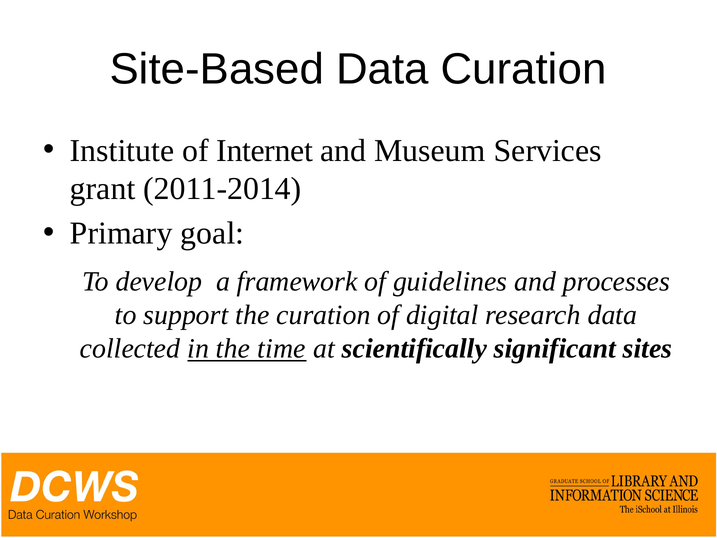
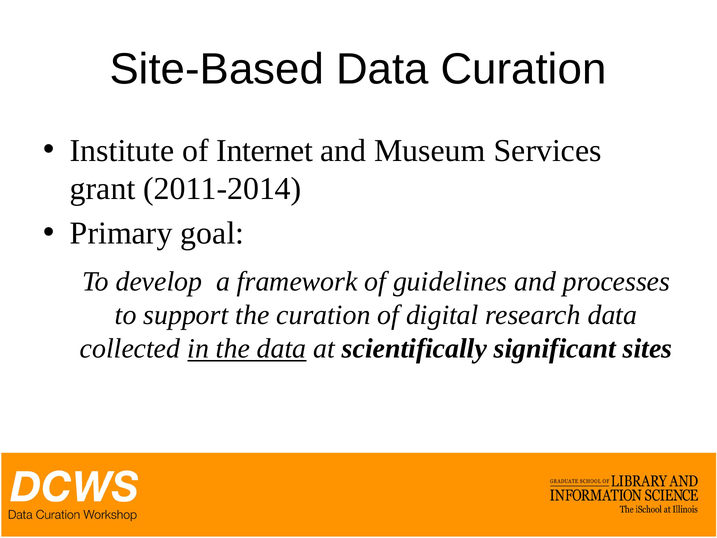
the time: time -> data (282, 349)
